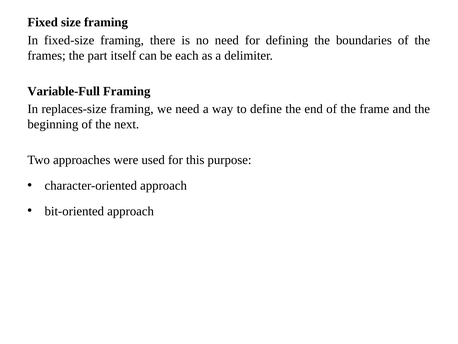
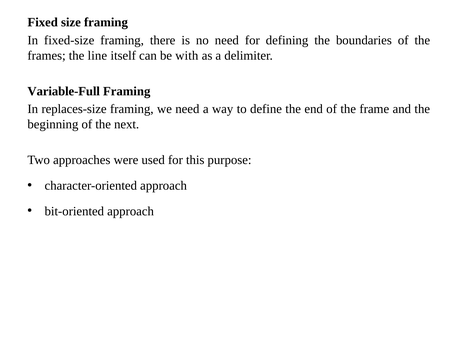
part: part -> line (97, 55)
each: each -> with (187, 55)
